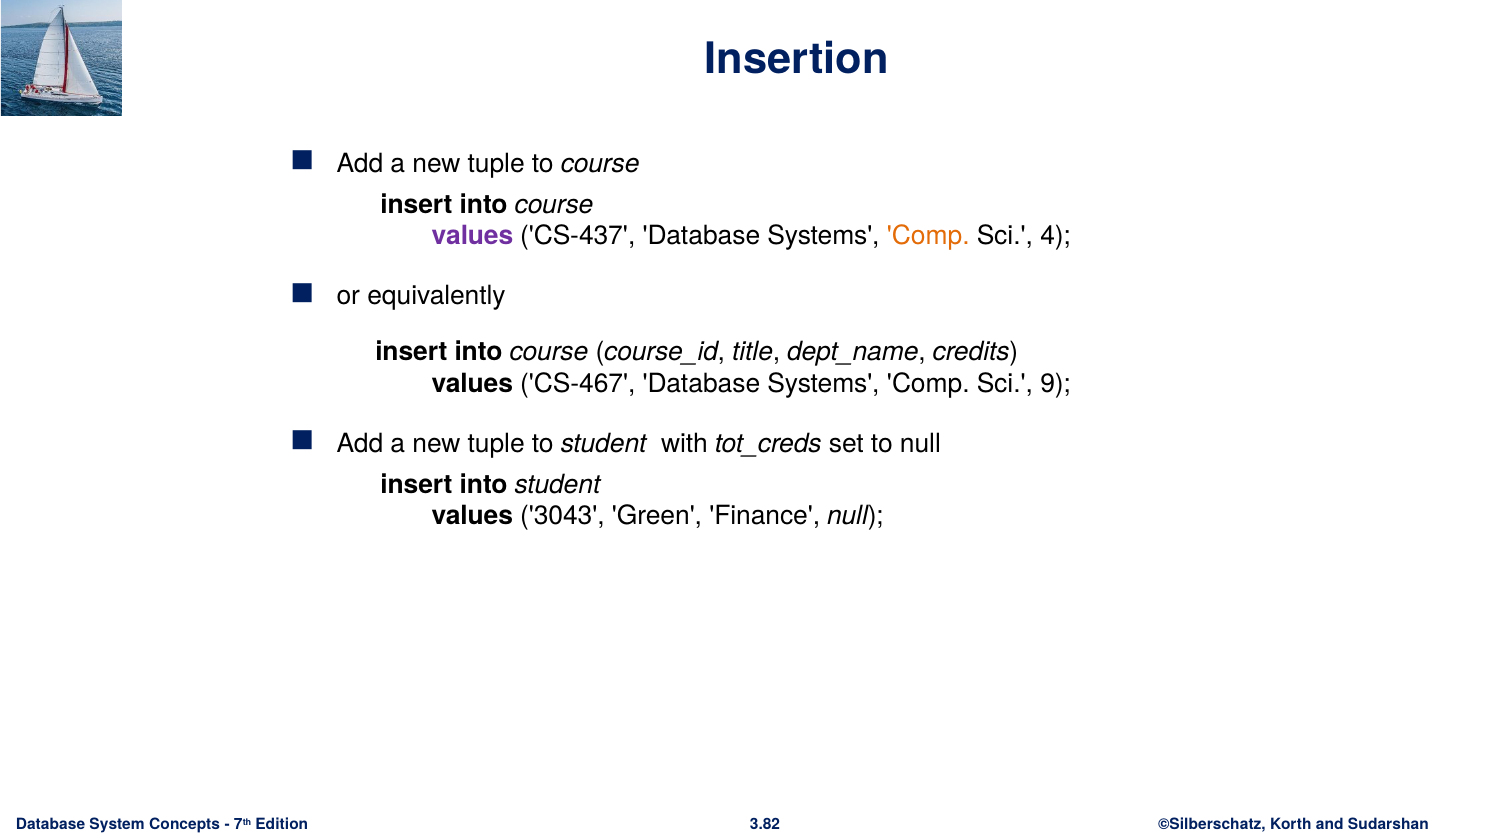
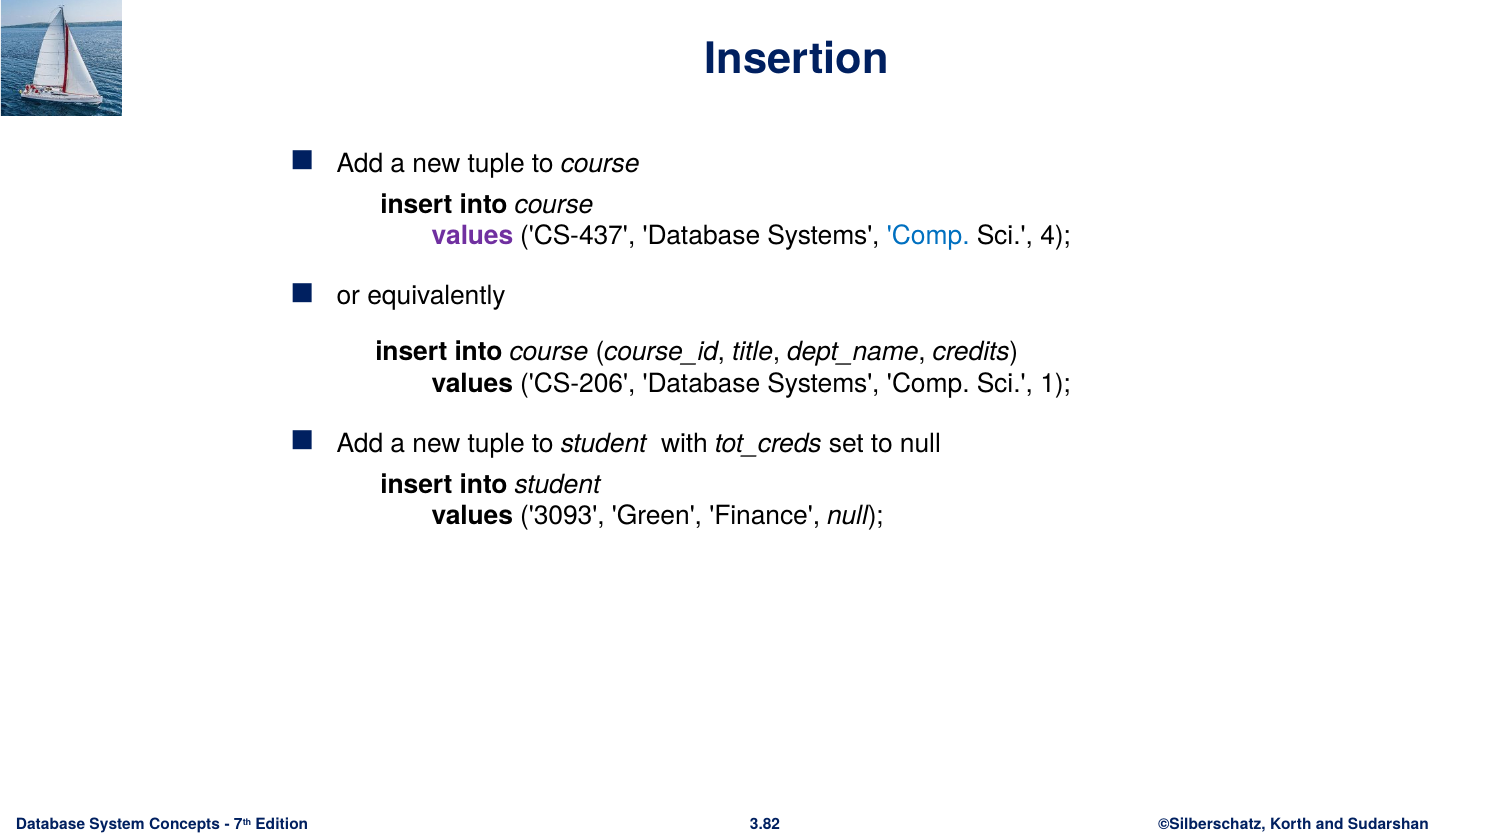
Comp colour: orange -> blue (928, 236)
CS-467: CS-467 -> CS-206 (578, 383)
9: 9 -> 1 (1056, 383)
3043: 3043 -> 3093 (562, 516)
